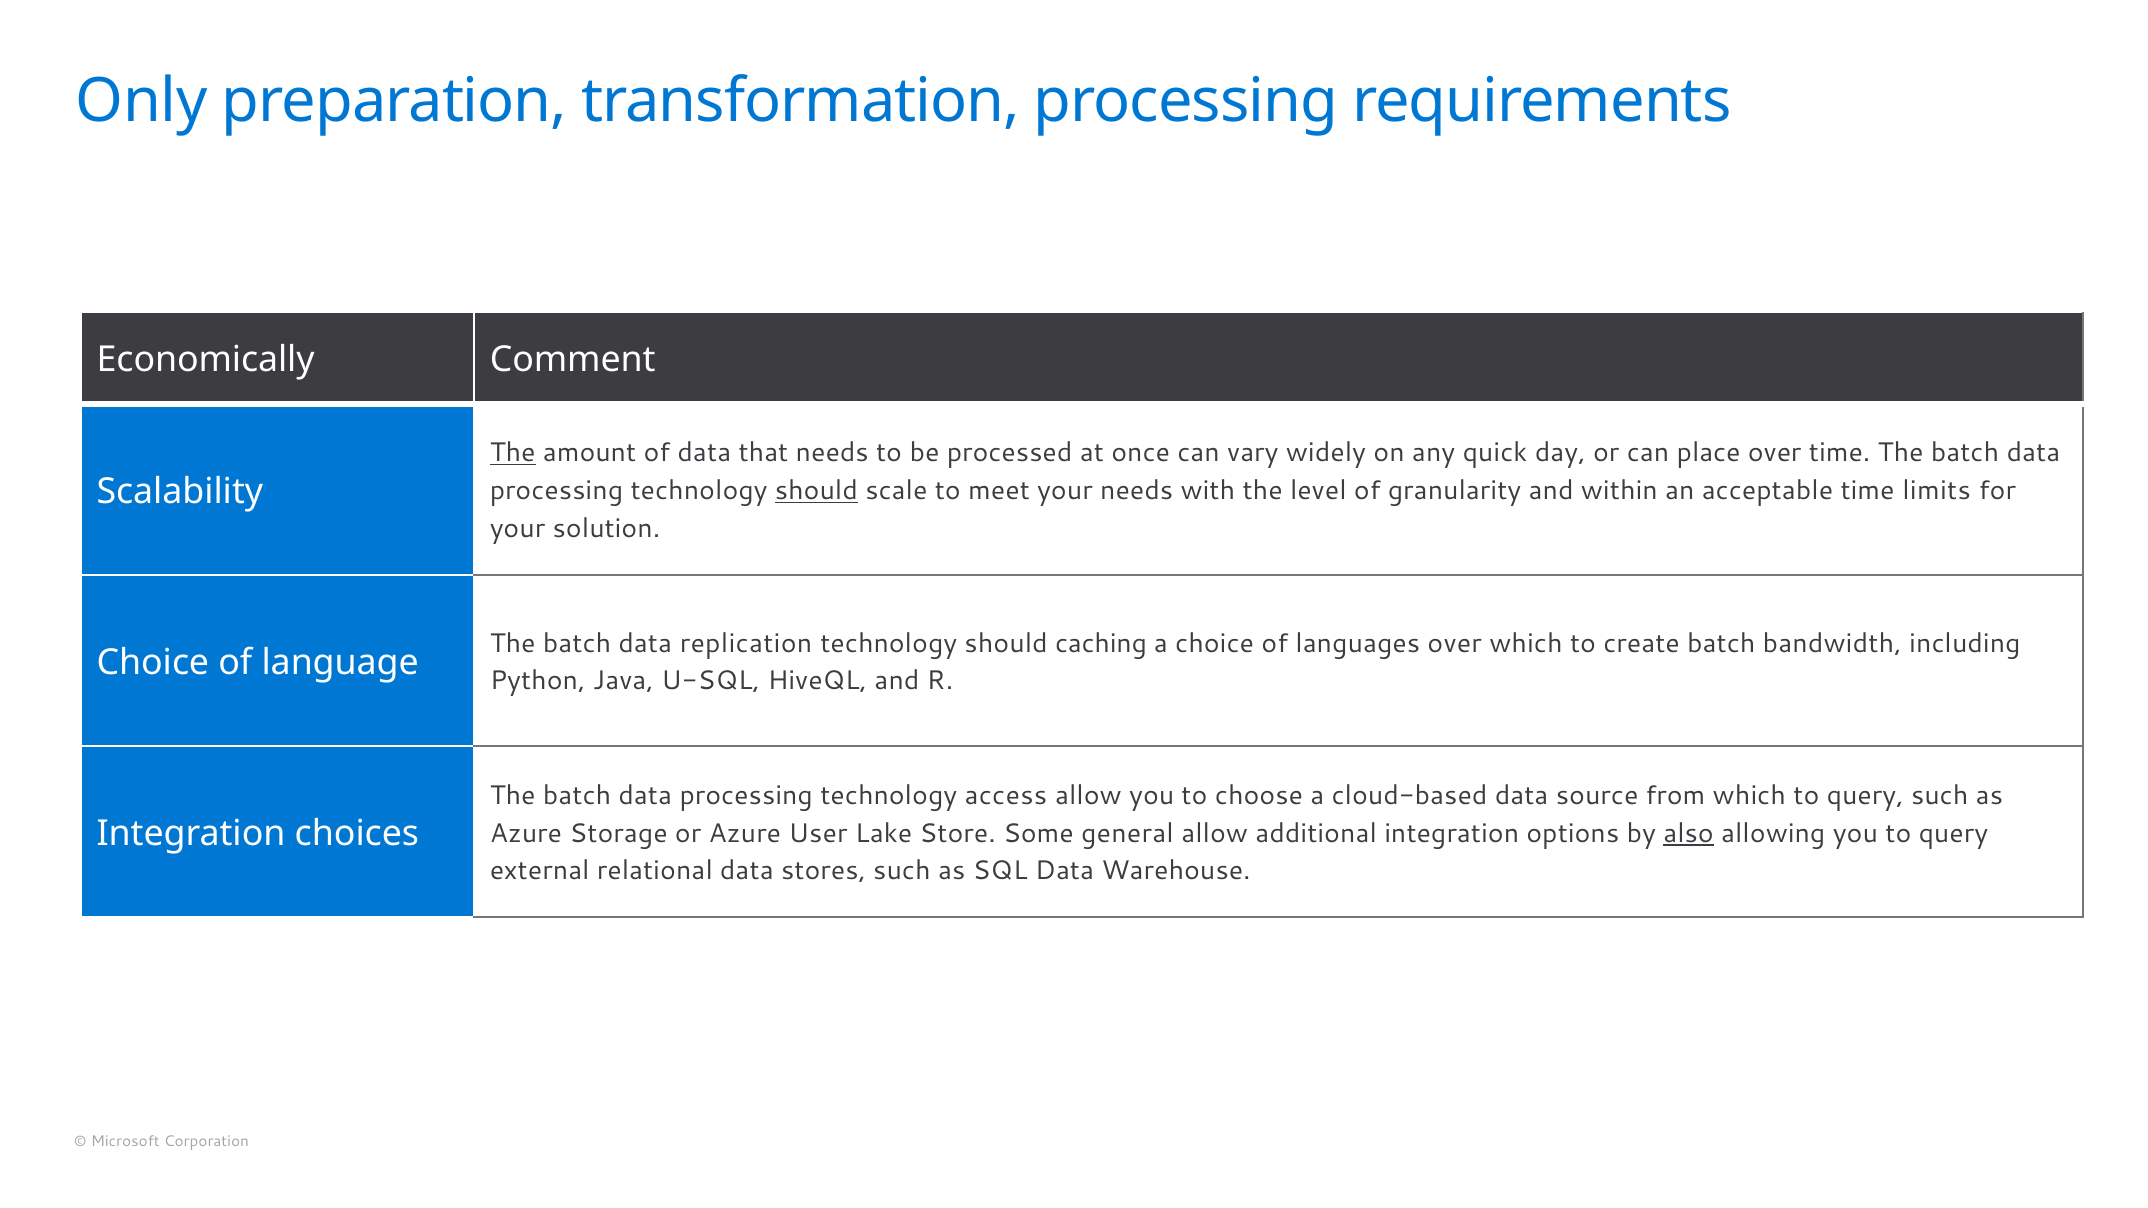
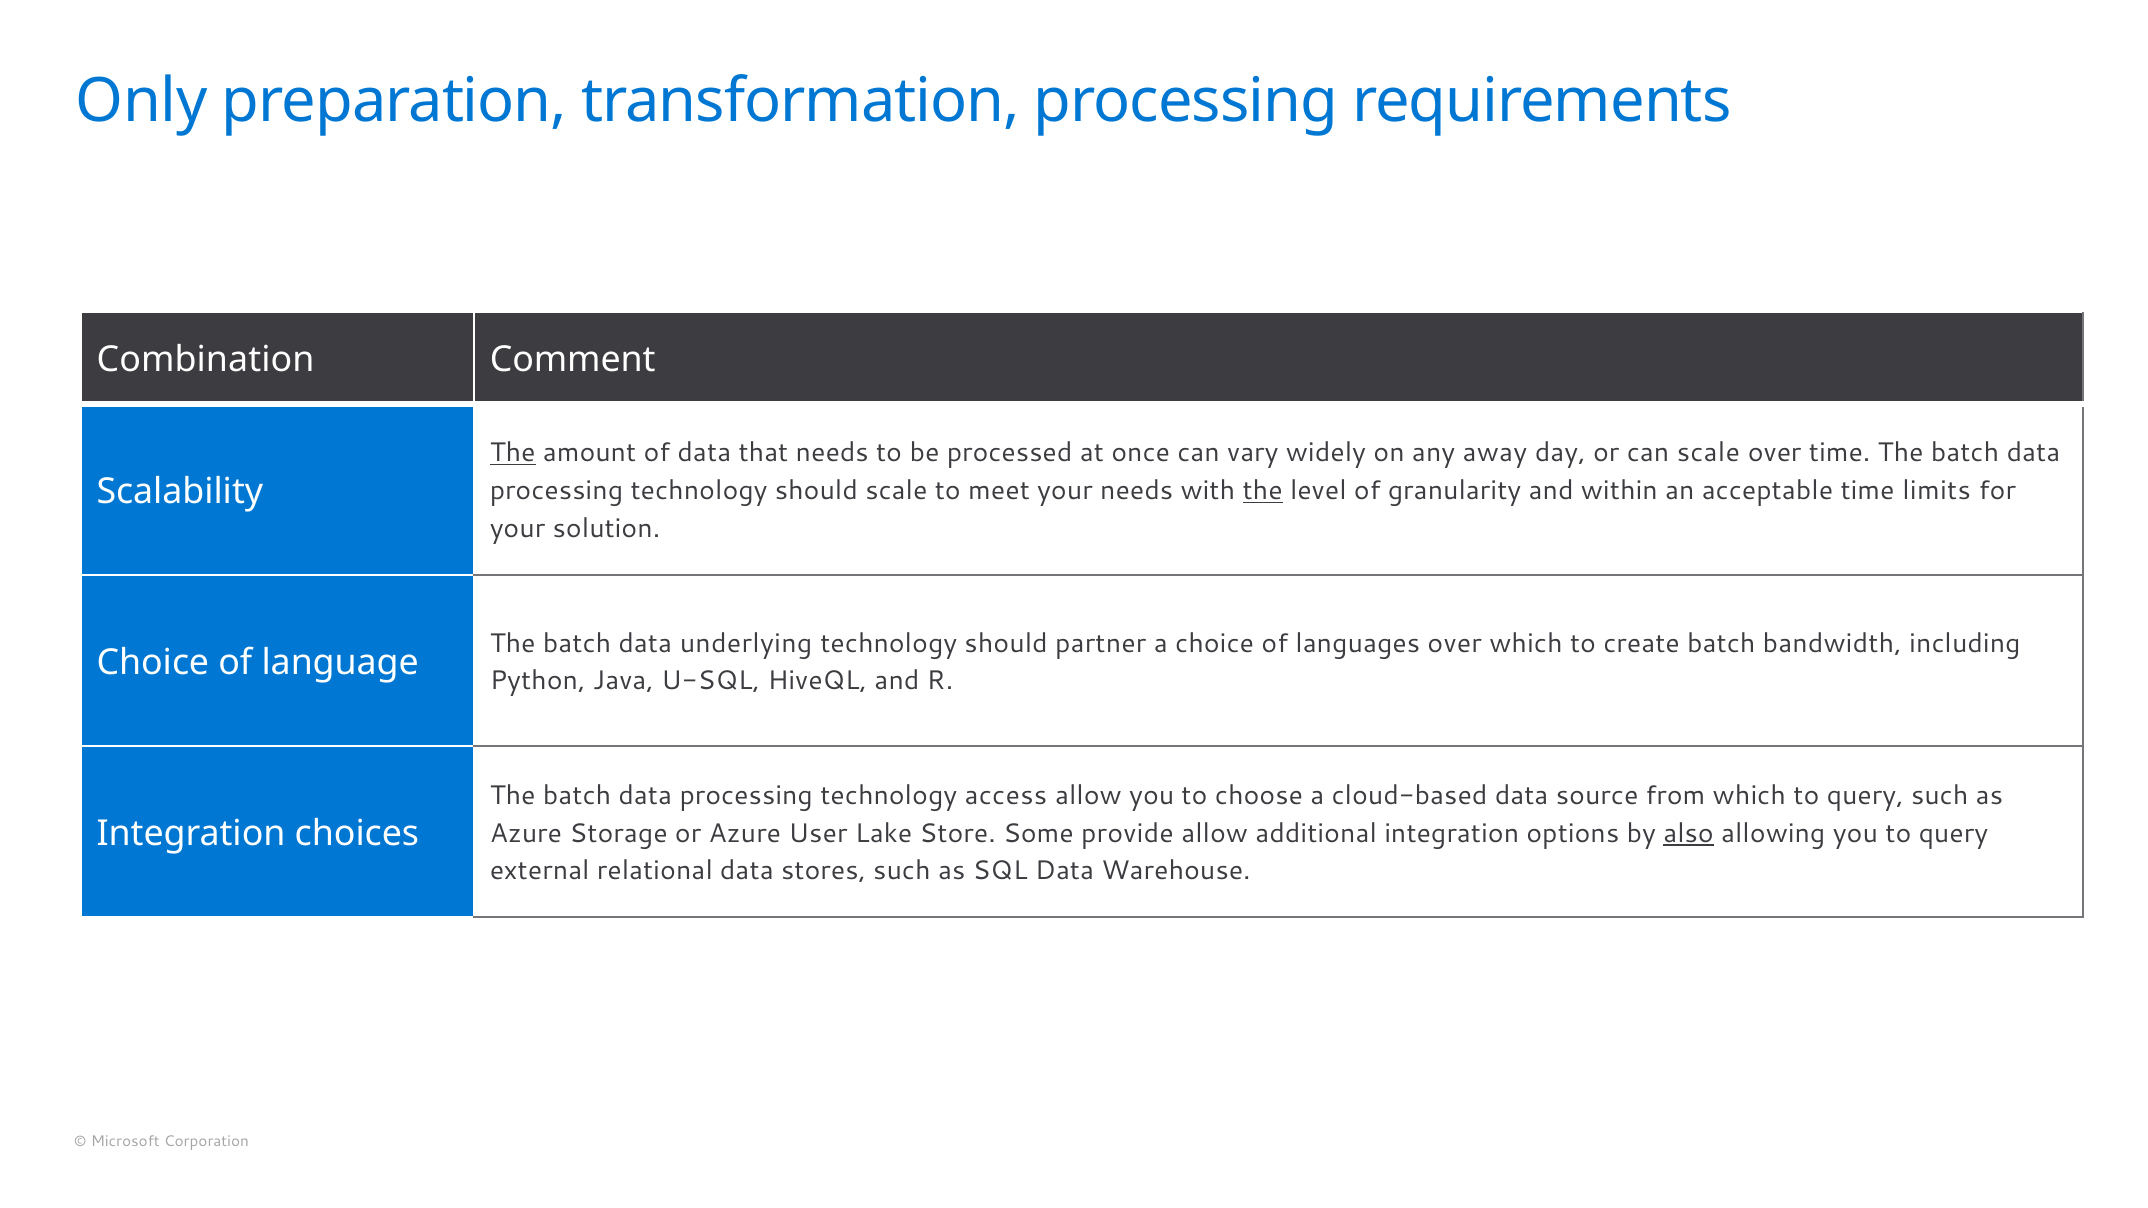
Economically: Economically -> Combination (206, 360)
quick: quick -> away (1495, 453)
can place: place -> scale (1708, 453)
should underline: present -> none (816, 491)
the underline: none -> present (1263, 491)
replication: replication -> underlying (746, 643)
caching: caching -> partner (1101, 643)
general: general -> provide (1128, 833)
